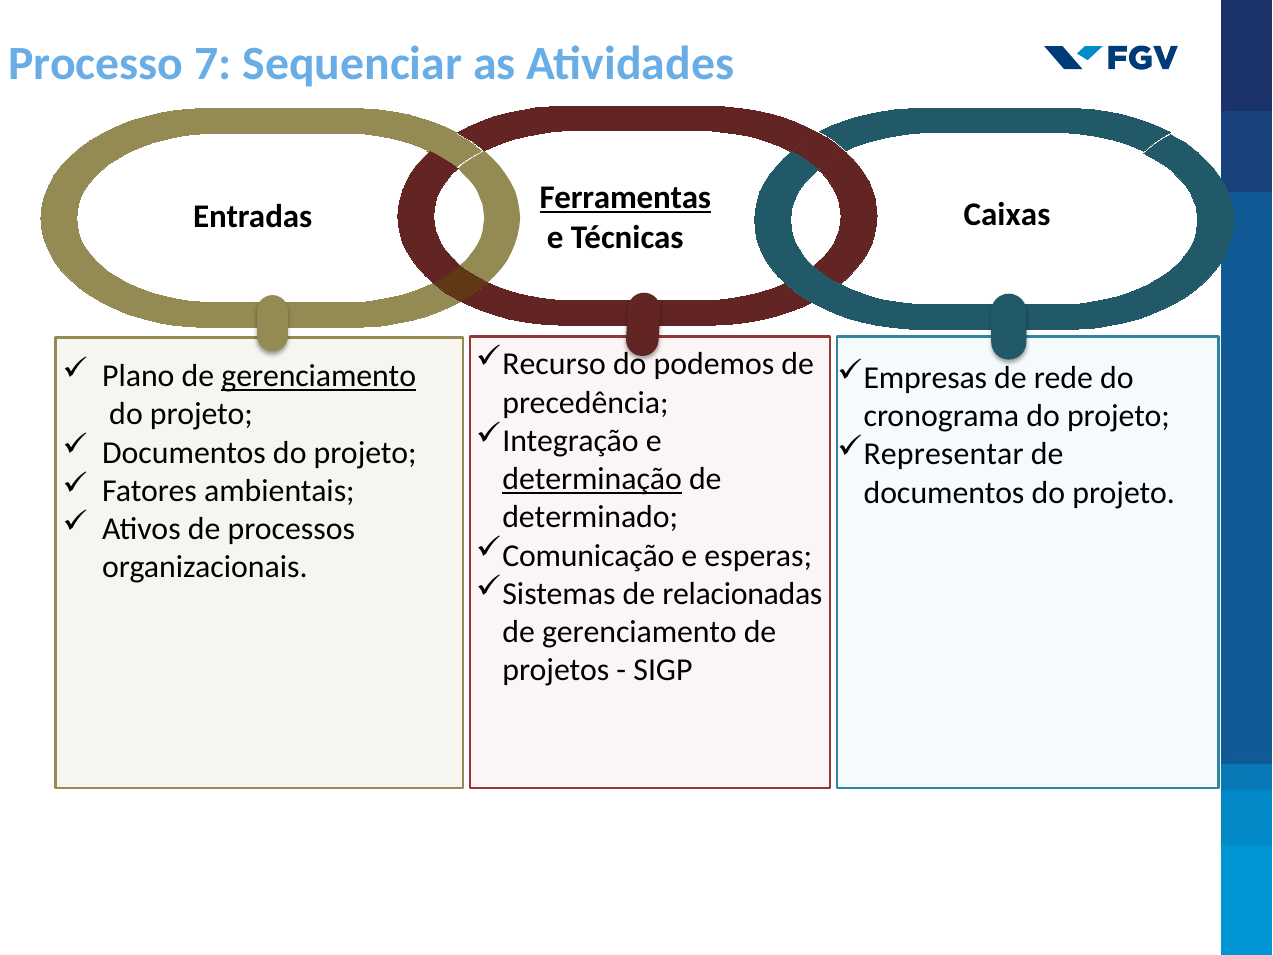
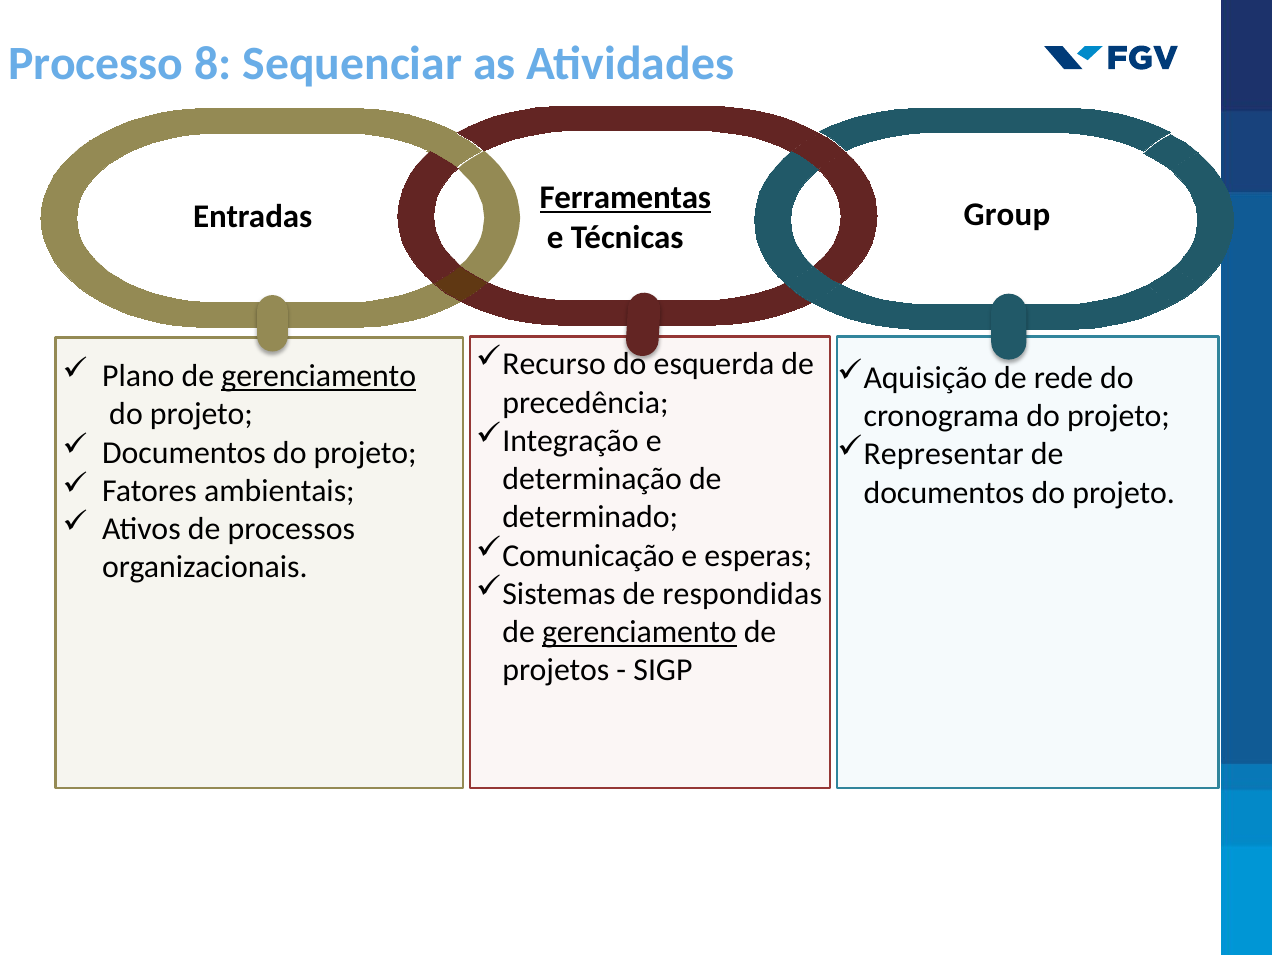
7: 7 -> 8 (213, 64)
Caixas: Caixas -> Group (1007, 215)
podemos: podemos -> esquerda (714, 364)
Empresas: Empresas -> Aquisição (925, 378)
determinação underline: present -> none (592, 479)
relacionadas: relacionadas -> respondidas (742, 594)
gerenciamento underline: none -> present (639, 632)
